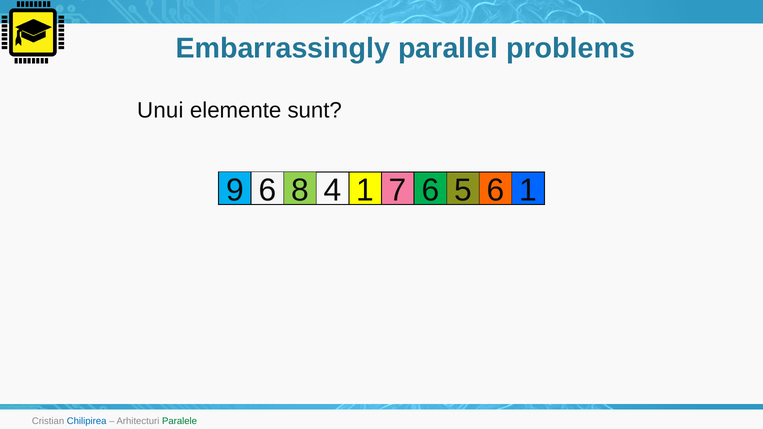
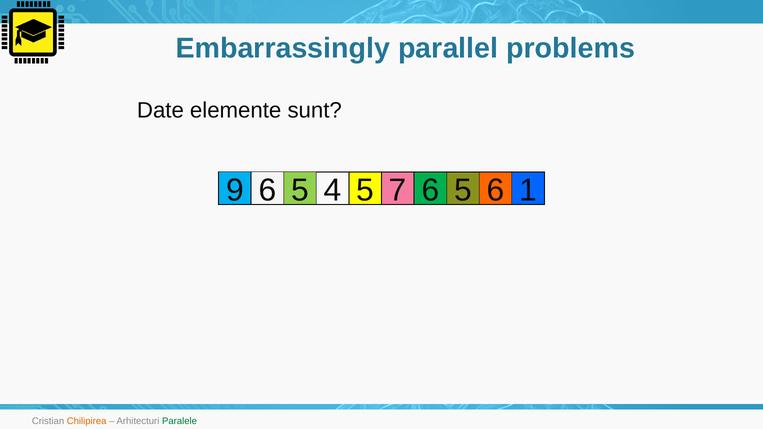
Unui: Unui -> Date (160, 110)
9 6 8: 8 -> 5 (300, 190)
4 1: 1 -> 5 (365, 190)
Chilipirea colour: blue -> orange (87, 421)
